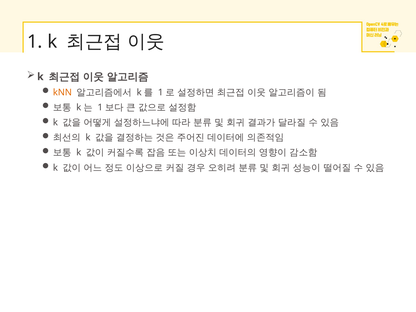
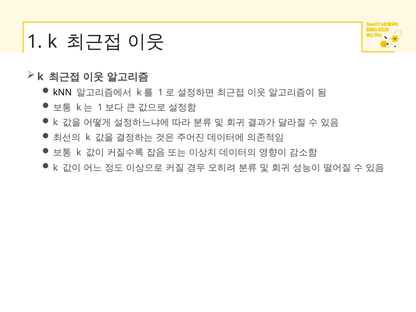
kNN colour: orange -> black (62, 92)
